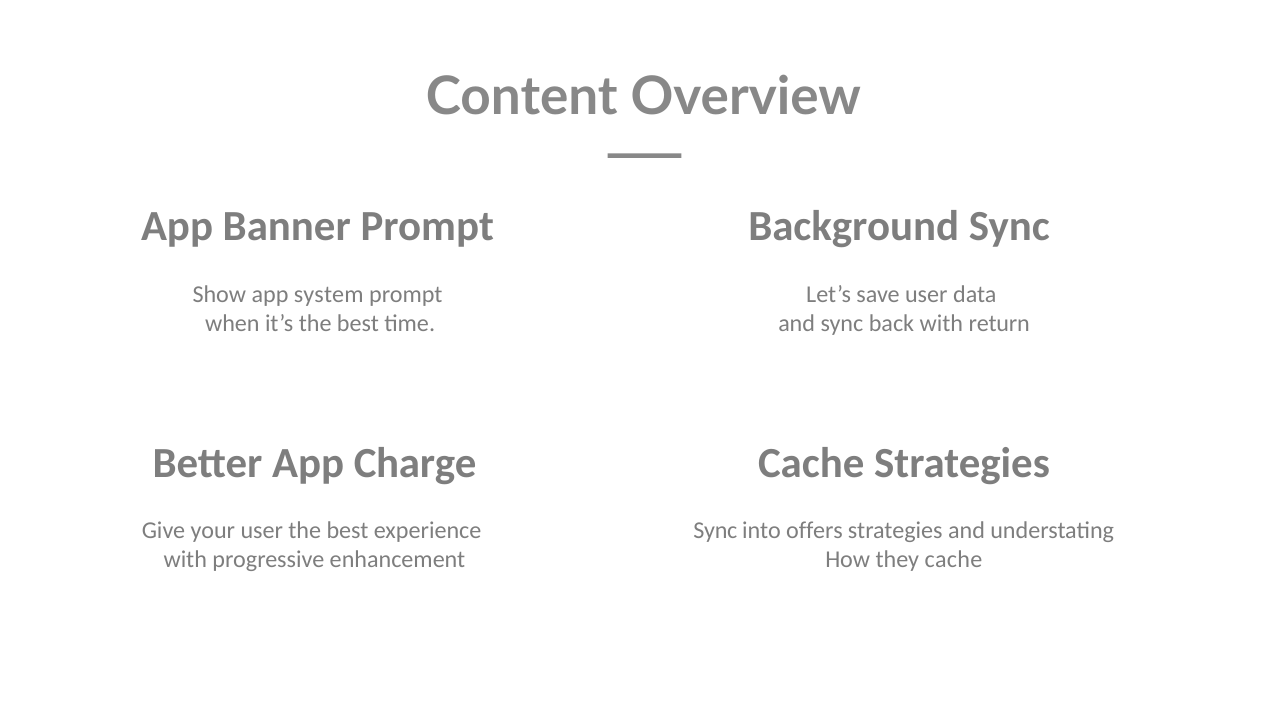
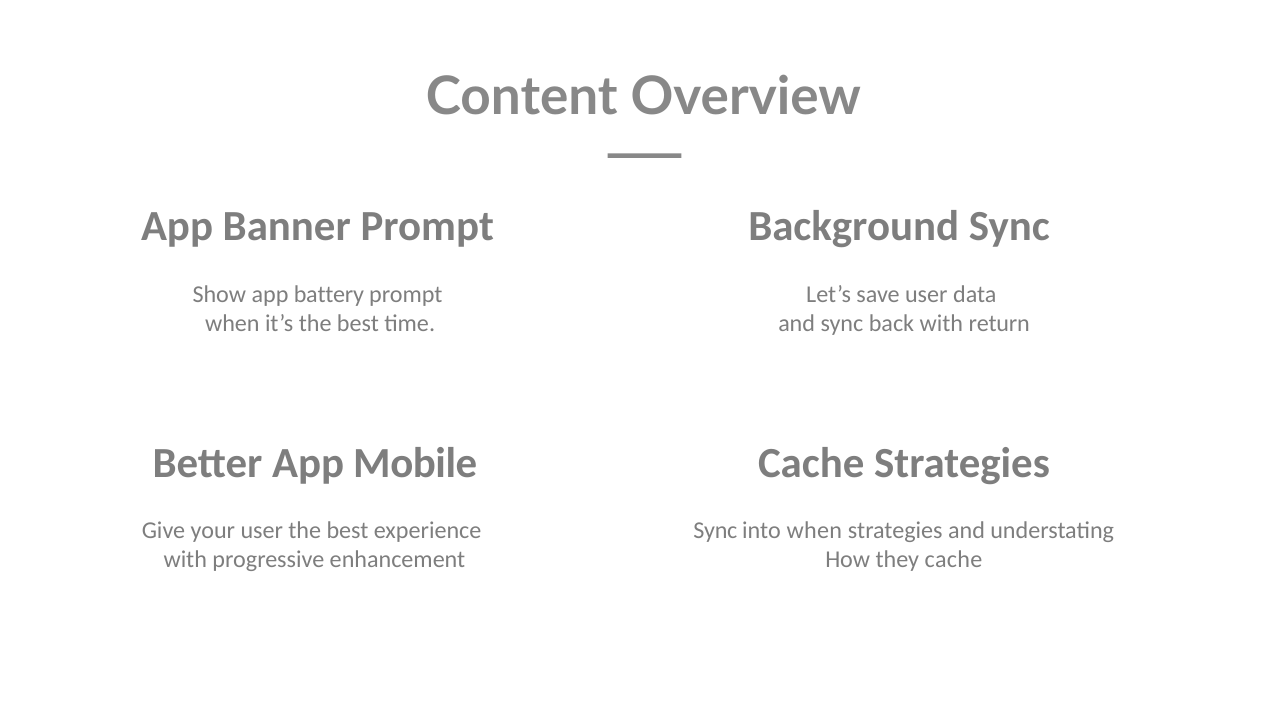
system: system -> battery (329, 294)
Charge: Charge -> Mobile (415, 463)
into offers: offers -> when (814, 531)
